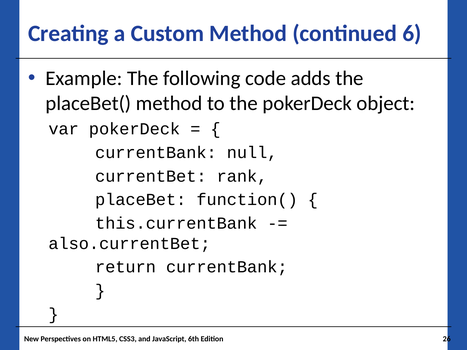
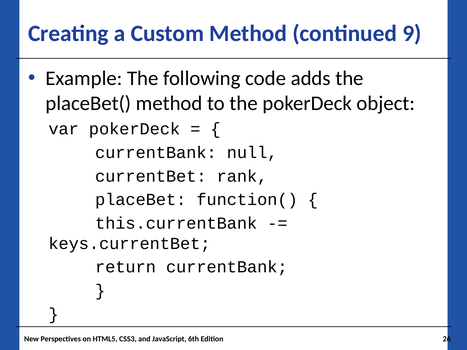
6: 6 -> 9 (412, 34)
also.currentBet: also.currentBet -> keys.currentBet (129, 244)
